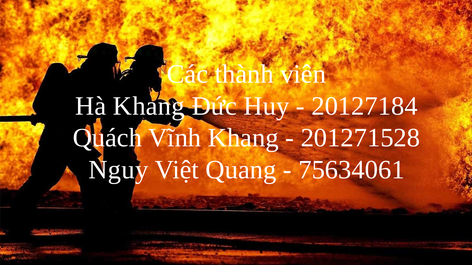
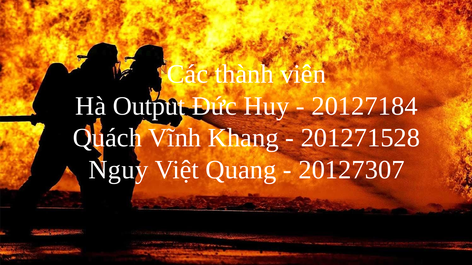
Hà Khang: Khang -> Output (149, 106)
75634061: 75634061 -> 20127307 (352, 170)
